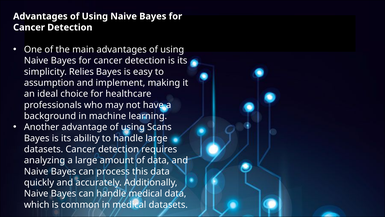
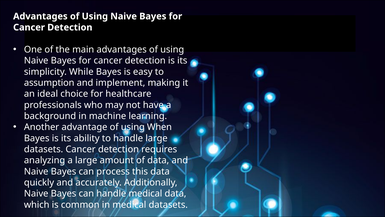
Relies: Relies -> While (81, 72)
Scans: Scans -> When (159, 127)
